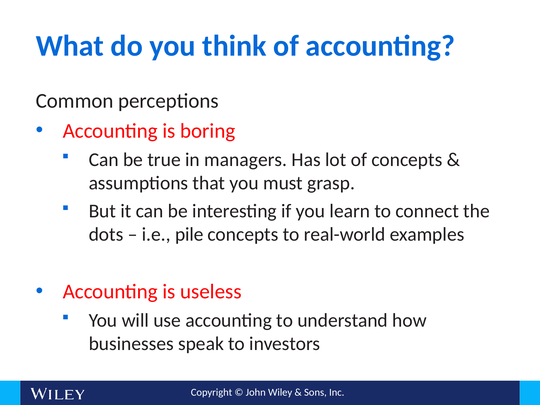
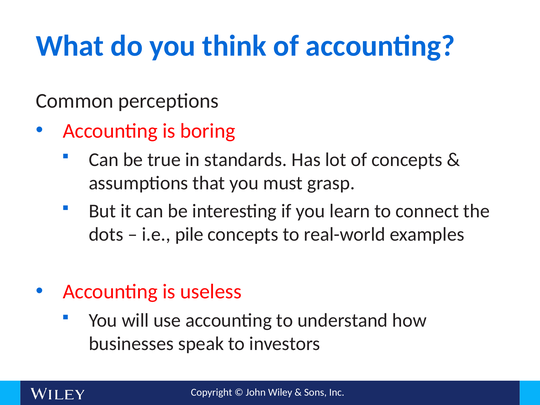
managers: managers -> standards (246, 160)
